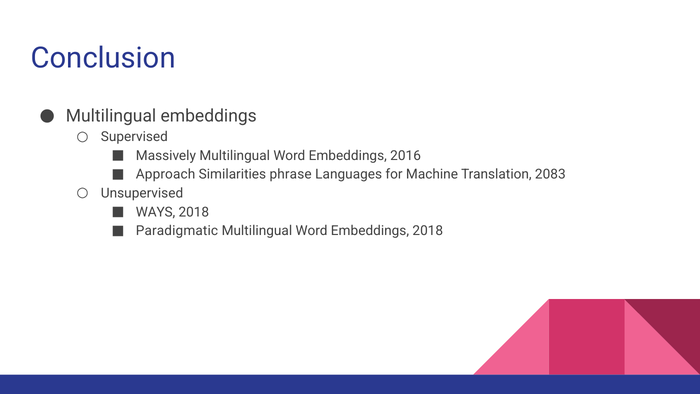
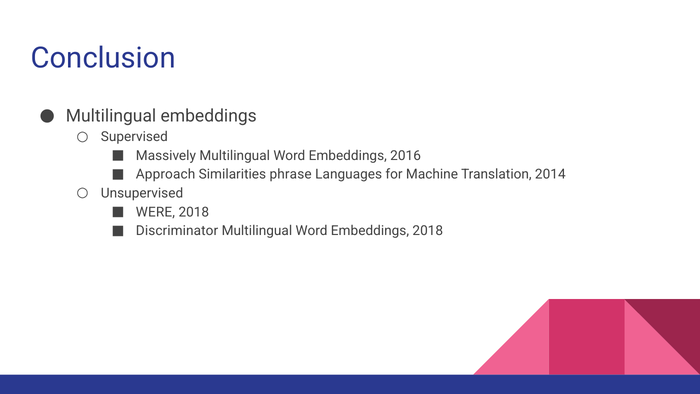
2083: 2083 -> 2014 (550, 174)
WAYS: WAYS -> WERE (155, 212)
Paradigmatic: Paradigmatic -> Discriminator (177, 231)
